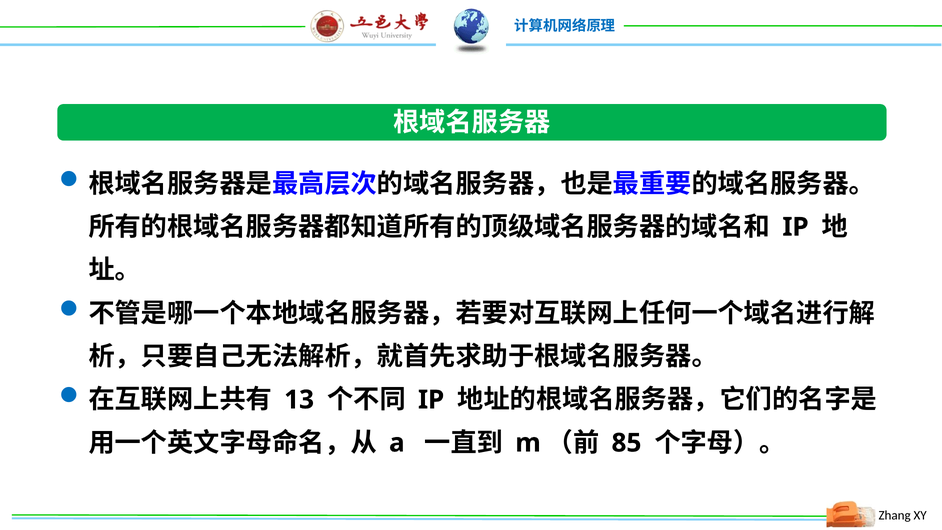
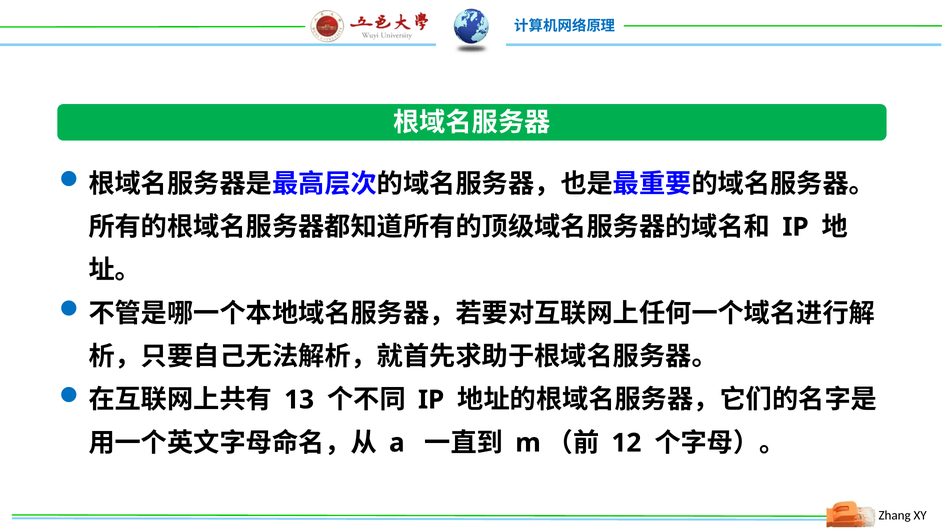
85: 85 -> 12 (626, 443)
